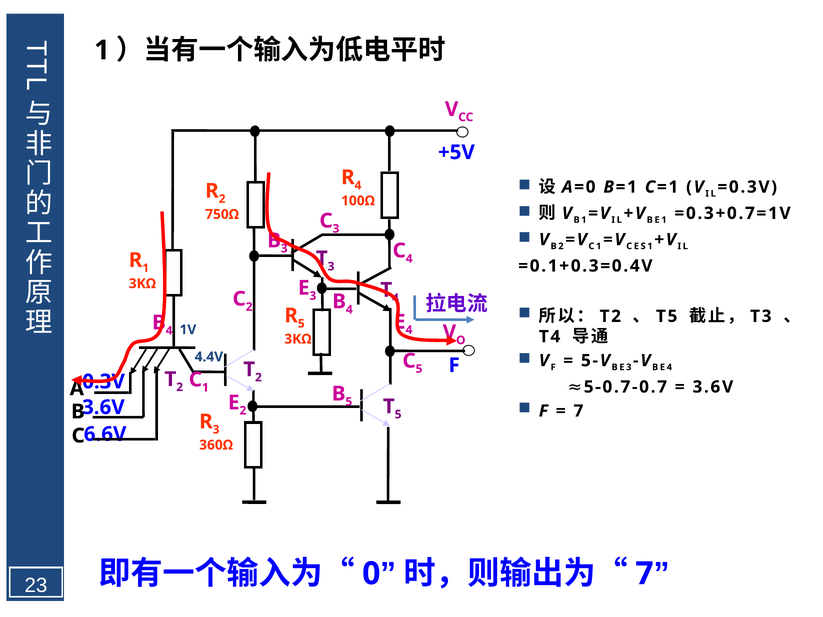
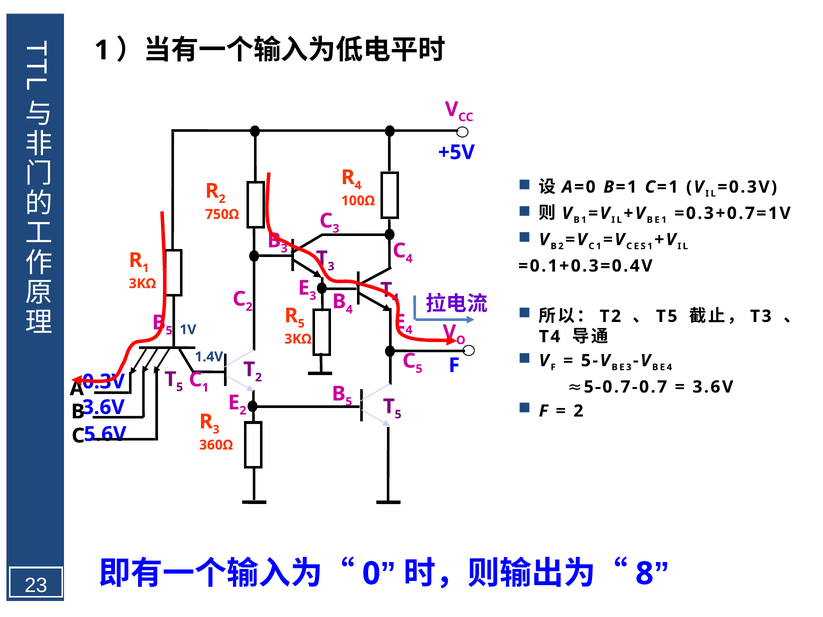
4: 4 -> 5 (169, 331)
4.4V: 4.4V -> 1.4V (209, 357)
2: 2 -> 5 (180, 387)
7: 7 -> 2 (578, 411)
6.6V: 6.6V -> 5.6V (105, 434)
7: 7 -> 8 (645, 574)
